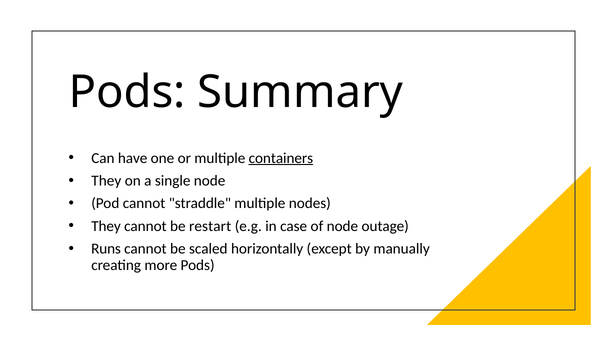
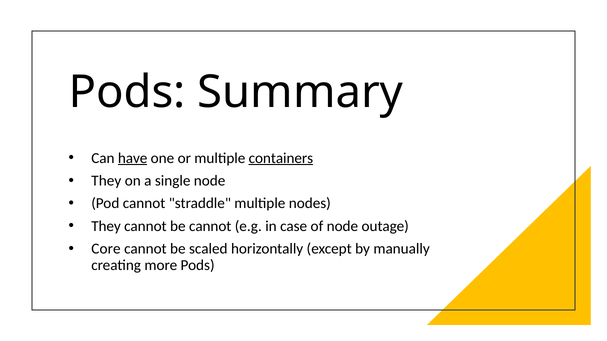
have underline: none -> present (133, 158)
be restart: restart -> cannot (210, 226)
Runs: Runs -> Core (106, 249)
